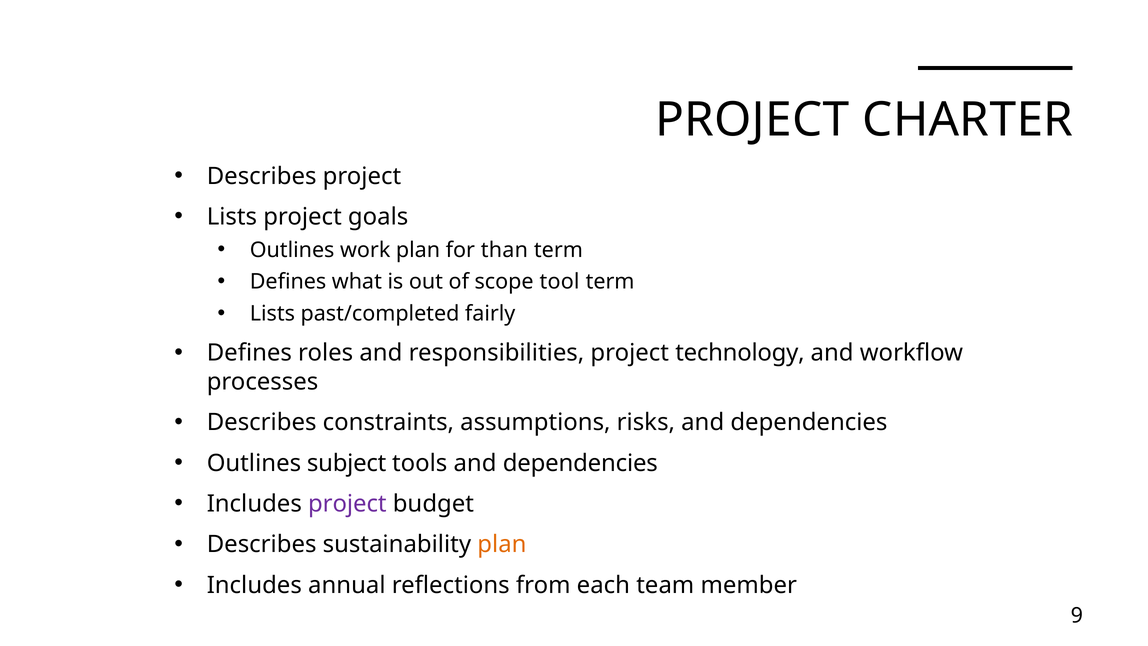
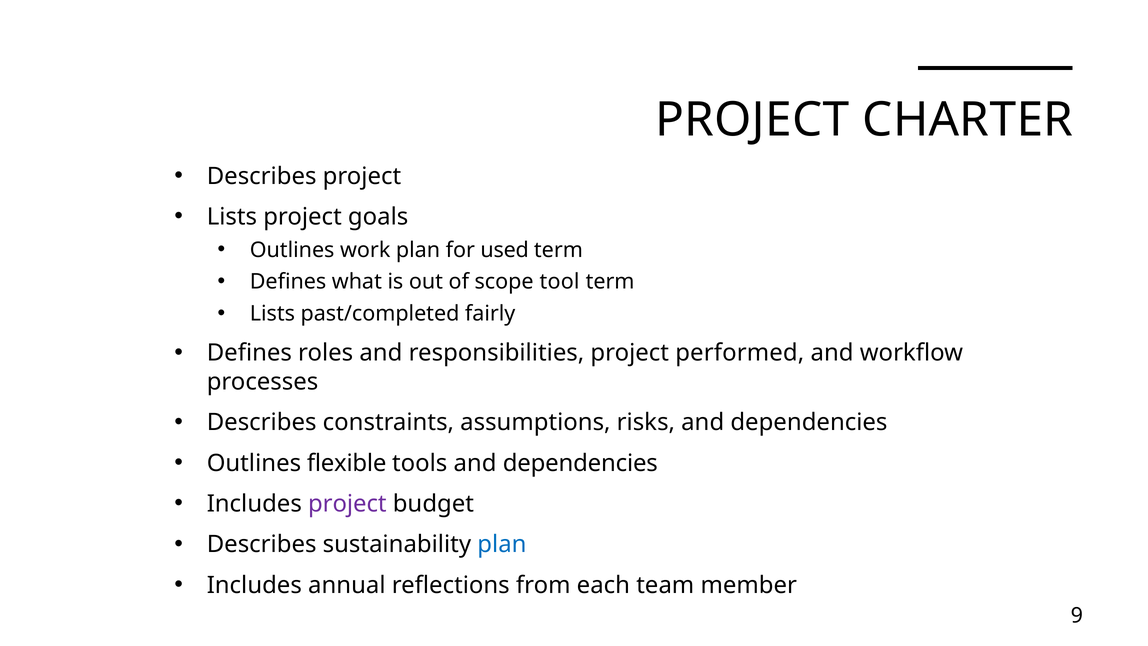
than: than -> used (505, 250)
technology: technology -> performed (740, 353)
subject: subject -> flexible (347, 463)
plan colour: orange -> blue (502, 544)
